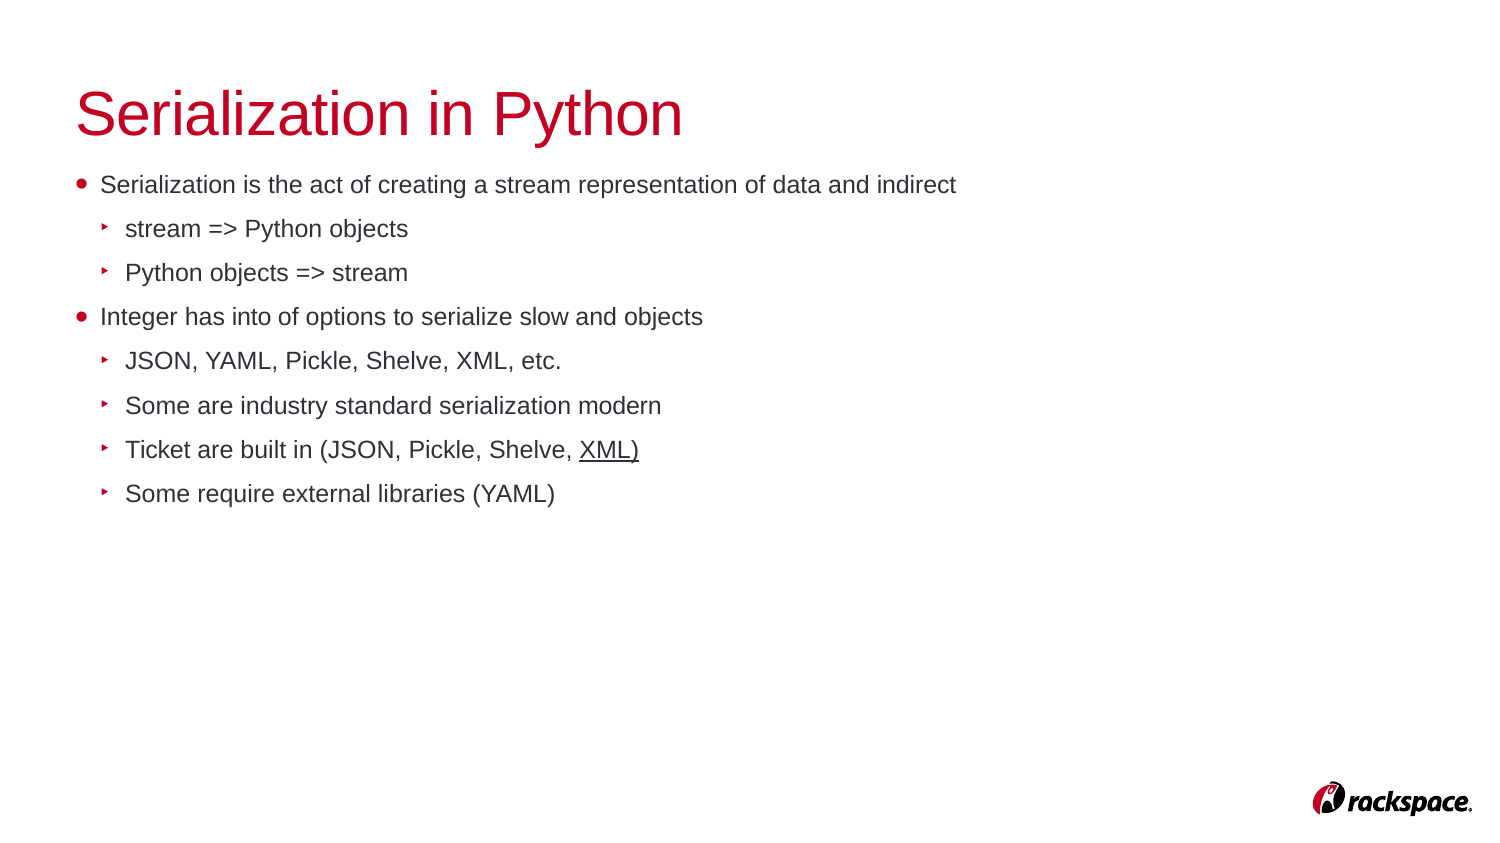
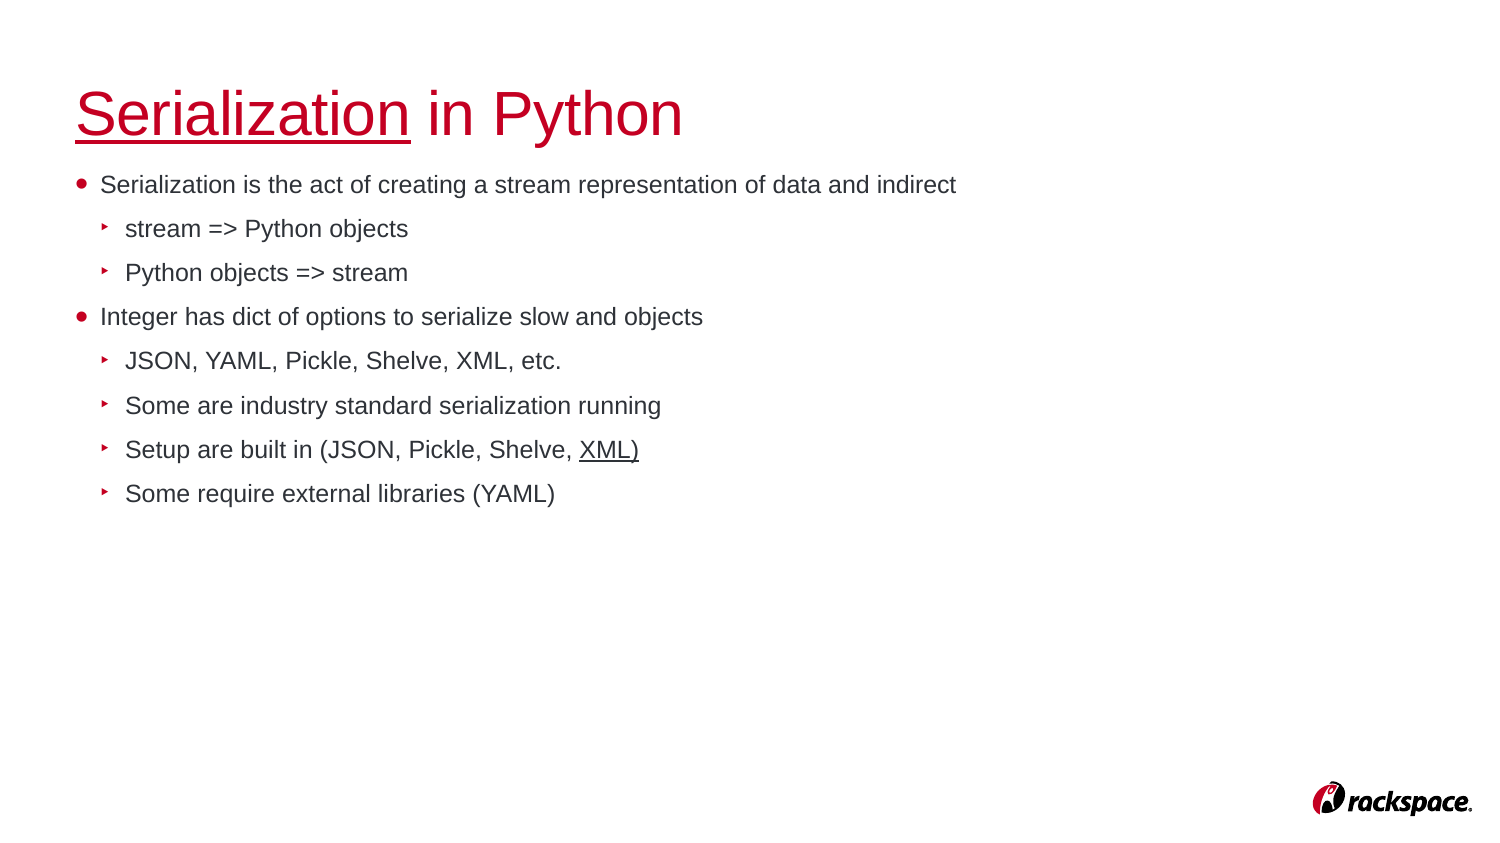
Serialization underline: none -> present (243, 115)
into: into -> dict (252, 318)
modern: modern -> running (620, 406)
Ticket: Ticket -> Setup (158, 450)
